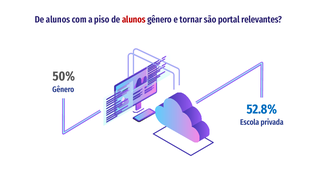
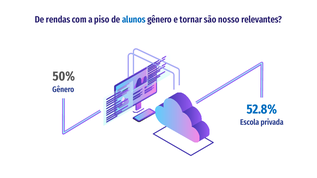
alunos: alunos -> rendas (58, 20)
alunos colour: red -> blue (134, 20)
portal: portal -> nosso (229, 20)
